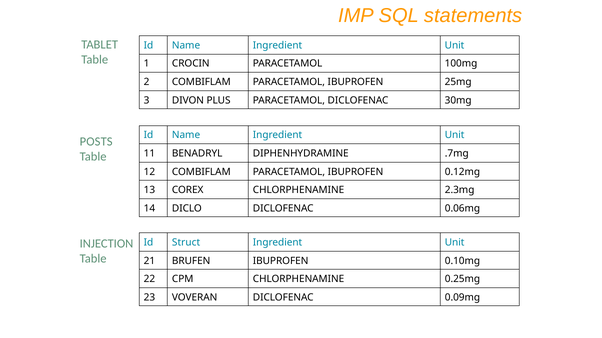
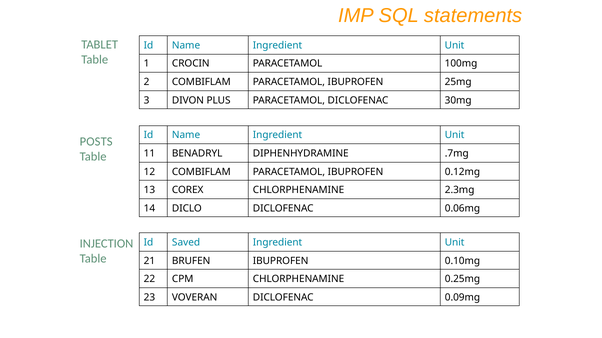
Struct: Struct -> Saved (186, 243)
